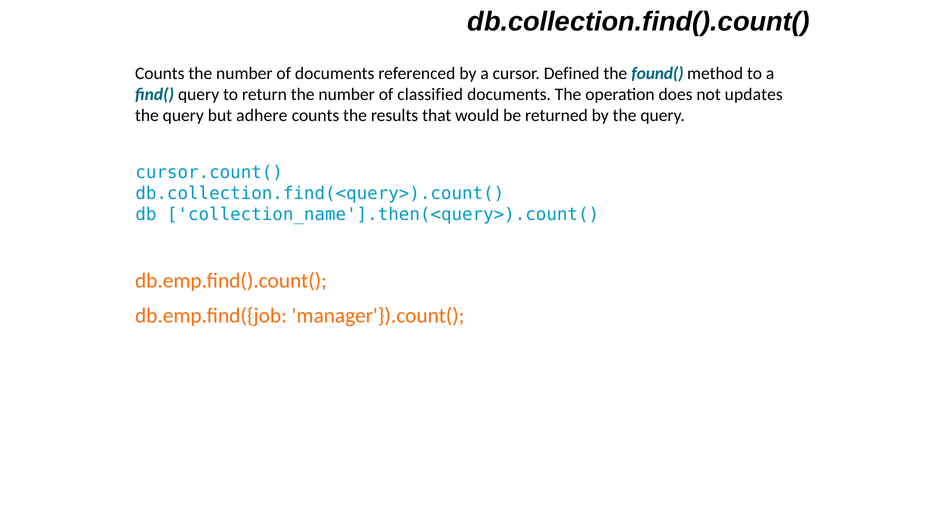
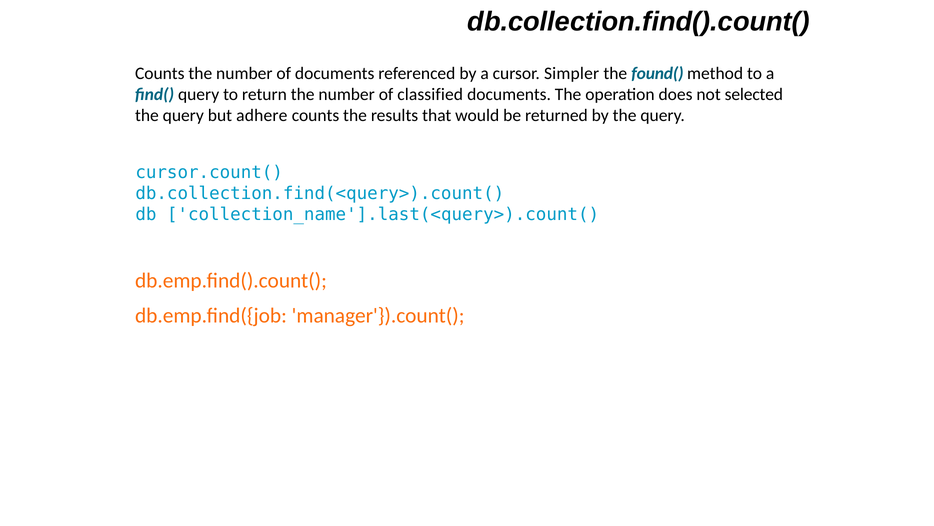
Defined: Defined -> Simpler (572, 74)
updates: updates -> selected (754, 95)
collection_name'].then(<query>).count(: collection_name'].then(<query>).count( -> collection_name'].last(<query>).count( (383, 214)
